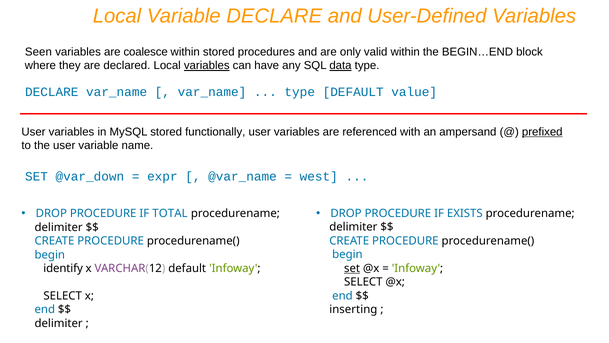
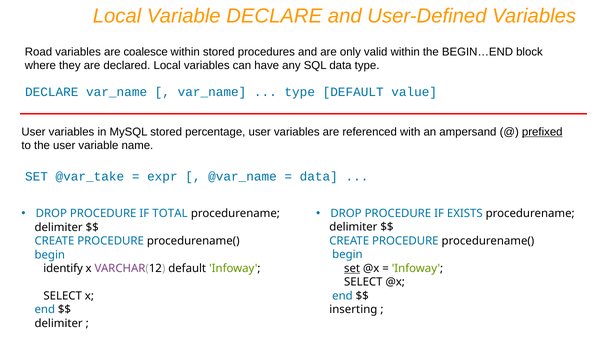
Seen: Seen -> Road (38, 52)
variables underline: present -> none (207, 65)
data underline: present -> none (340, 65)
functionally: functionally -> percentage (215, 132)
@var_down: @var_down -> @var_take (90, 176)
west: west -> data (319, 176)
